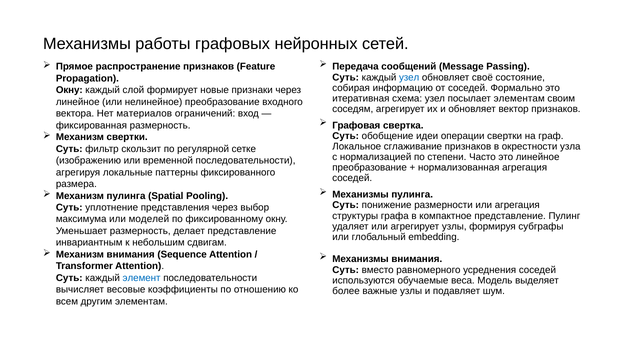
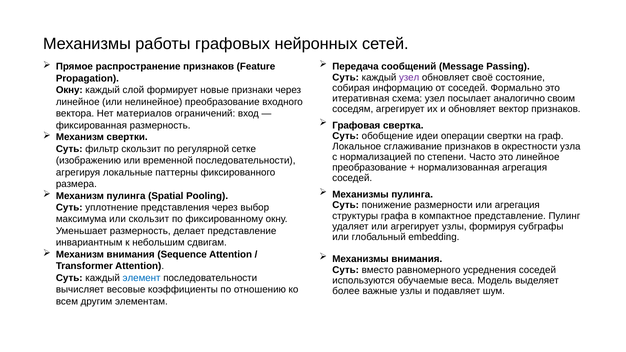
узел colour: blue -> purple (409, 77)
посылает элементам: элементам -> аналогично (519, 98)
или моделей: моделей -> скользит (149, 219)
